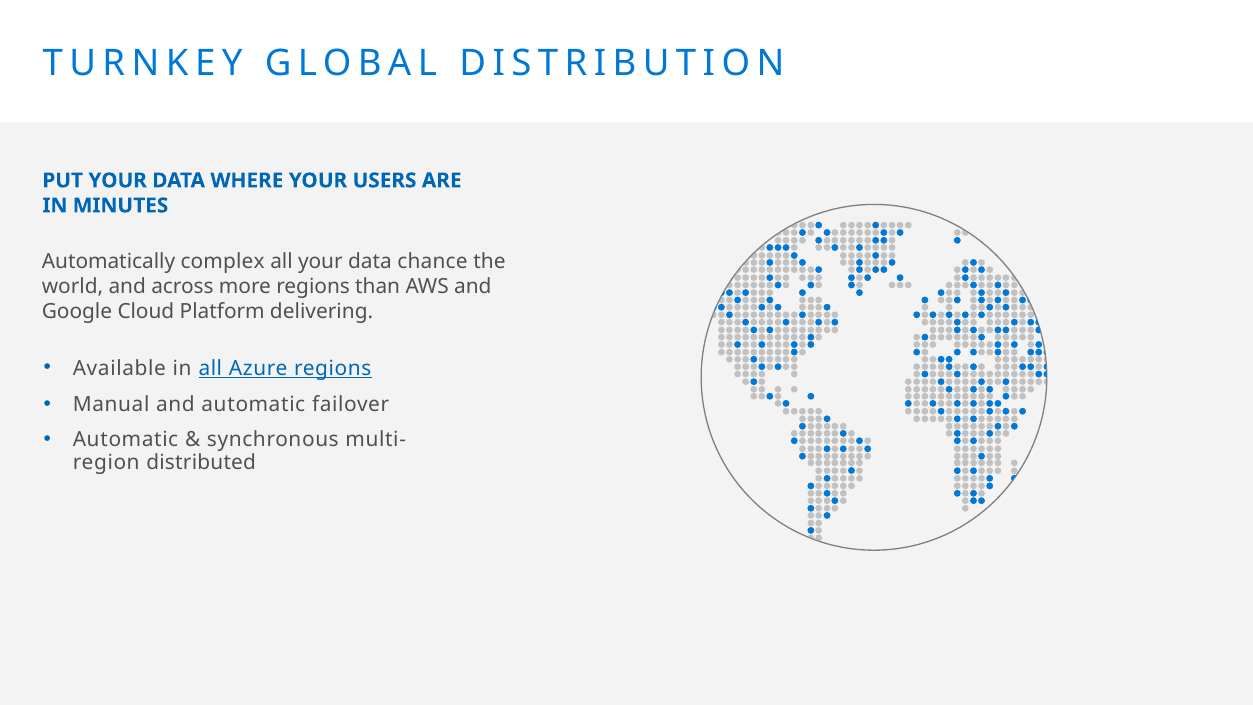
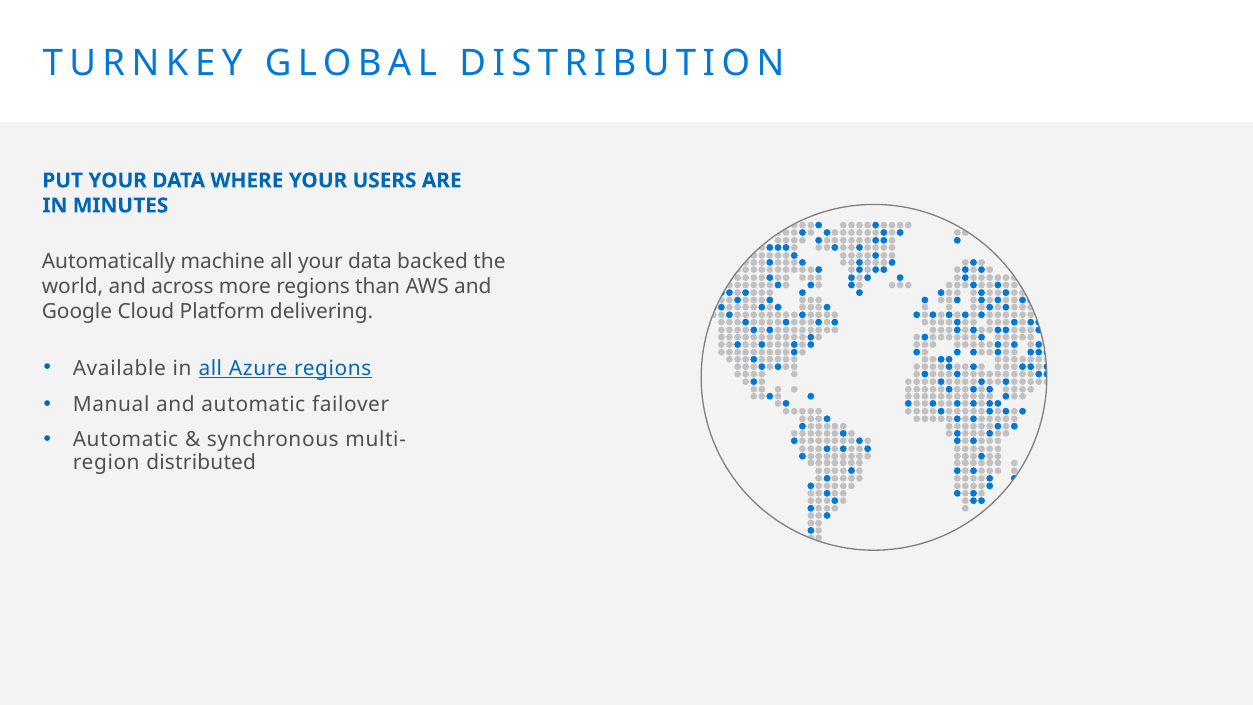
complex: complex -> machine (223, 262)
chance: chance -> backed (433, 262)
